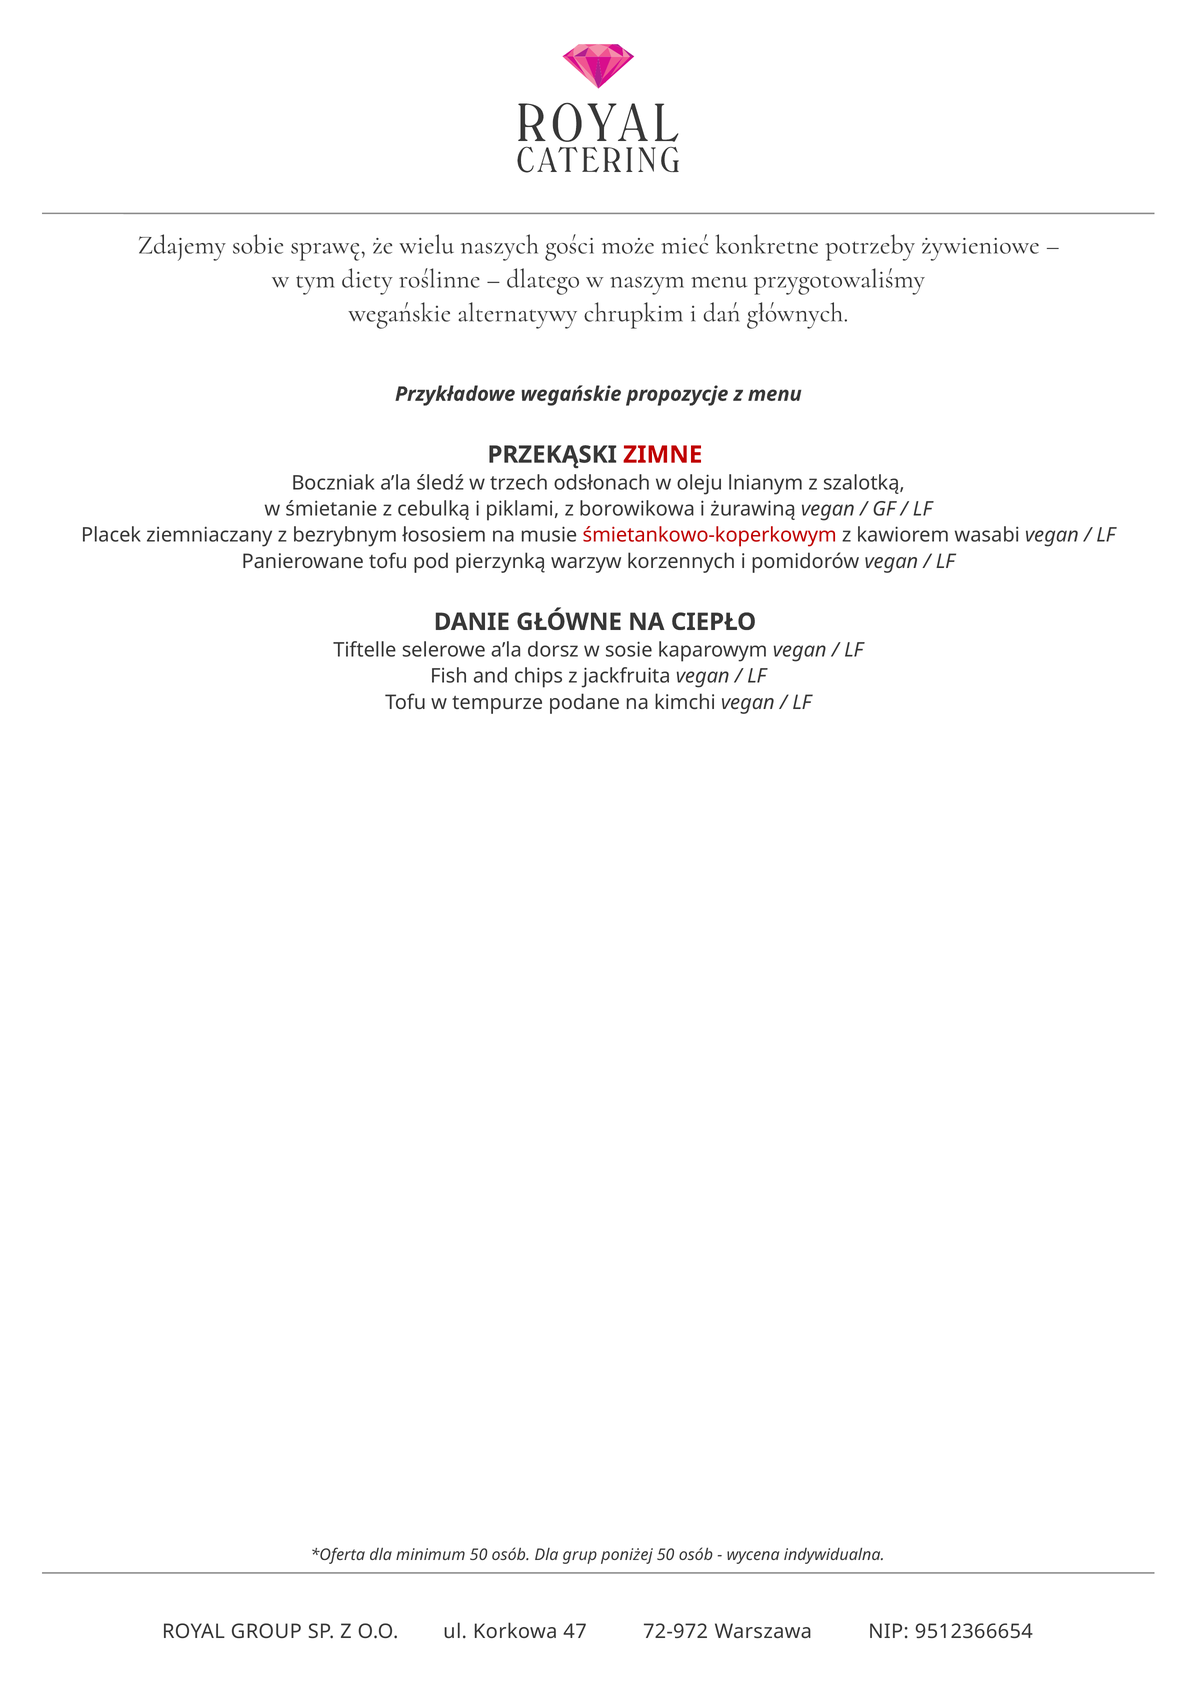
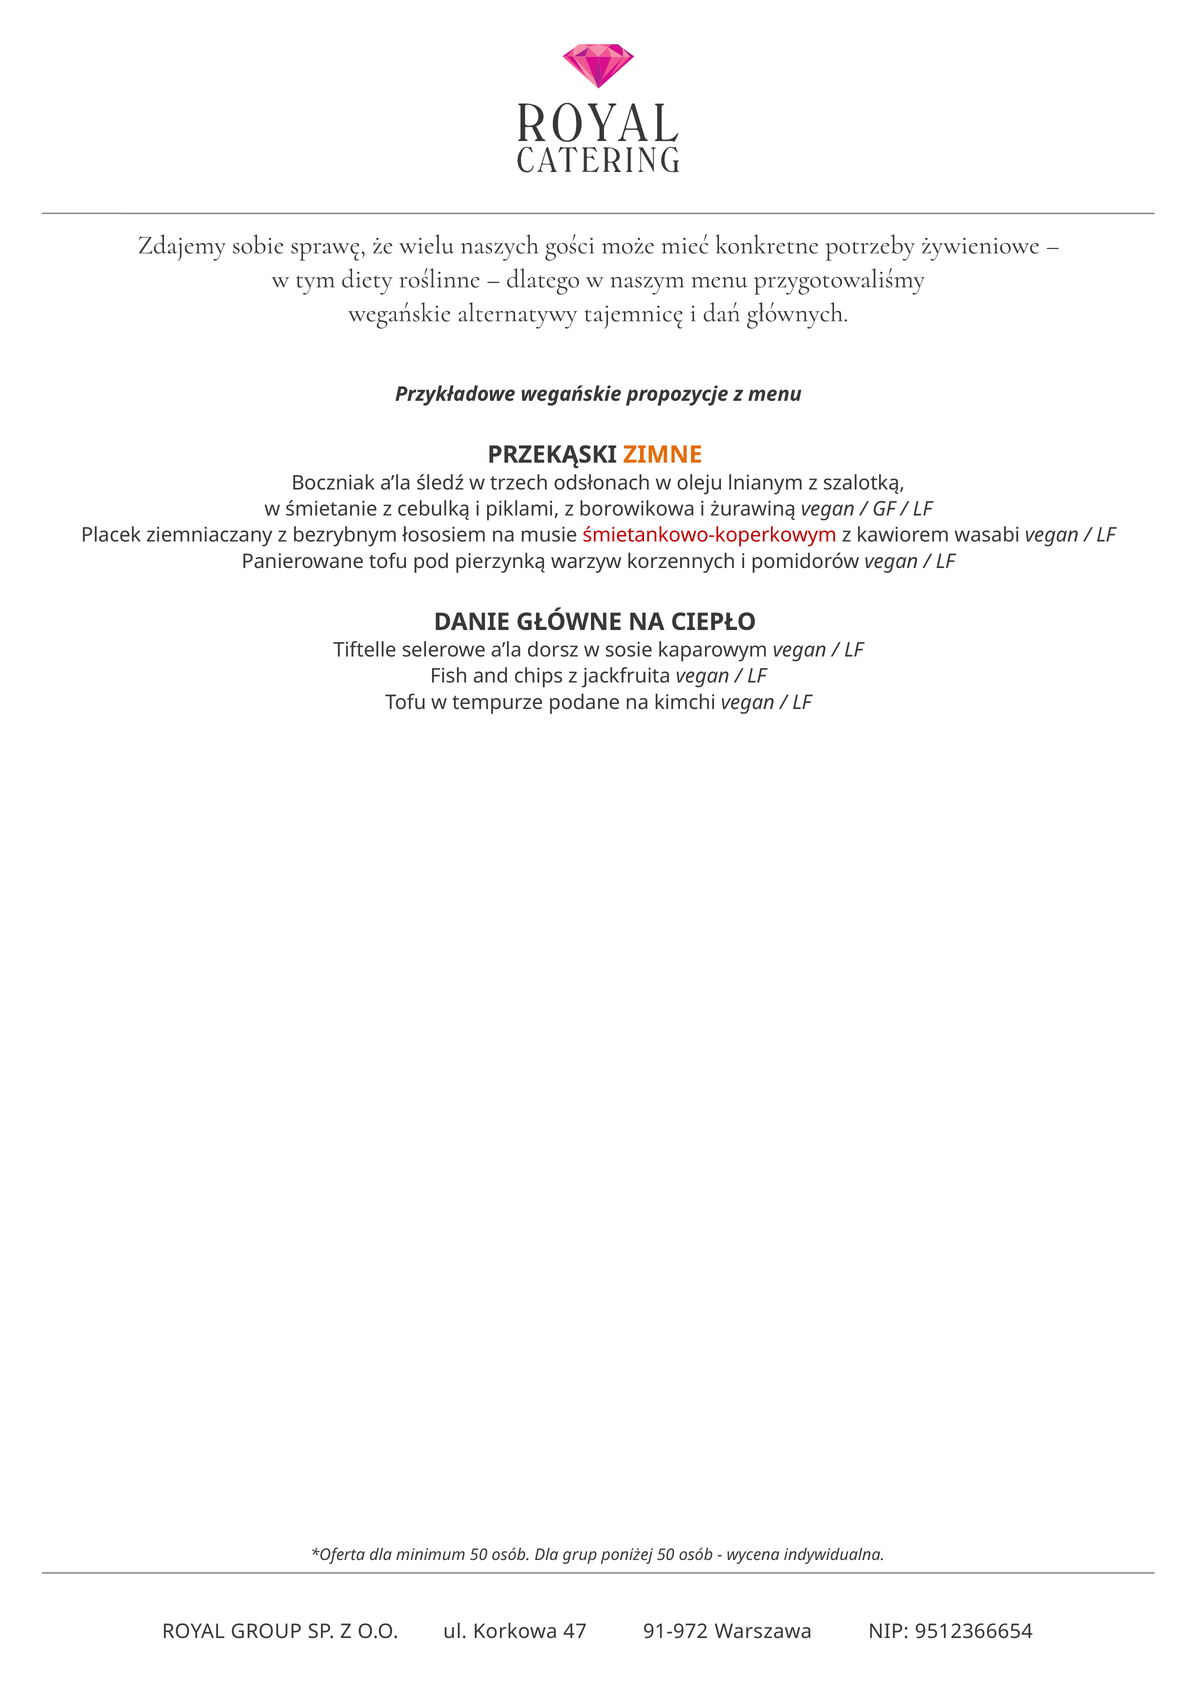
chrupkim: chrupkim -> tajemnicę (634, 313)
ZIMNE colour: red -> orange (663, 455)
72-972: 72-972 -> 91-972 (676, 1632)
